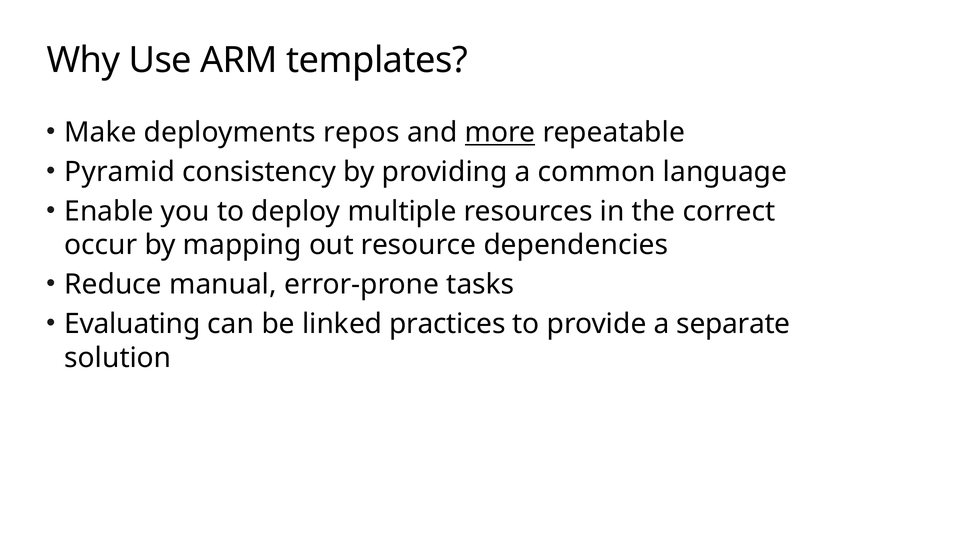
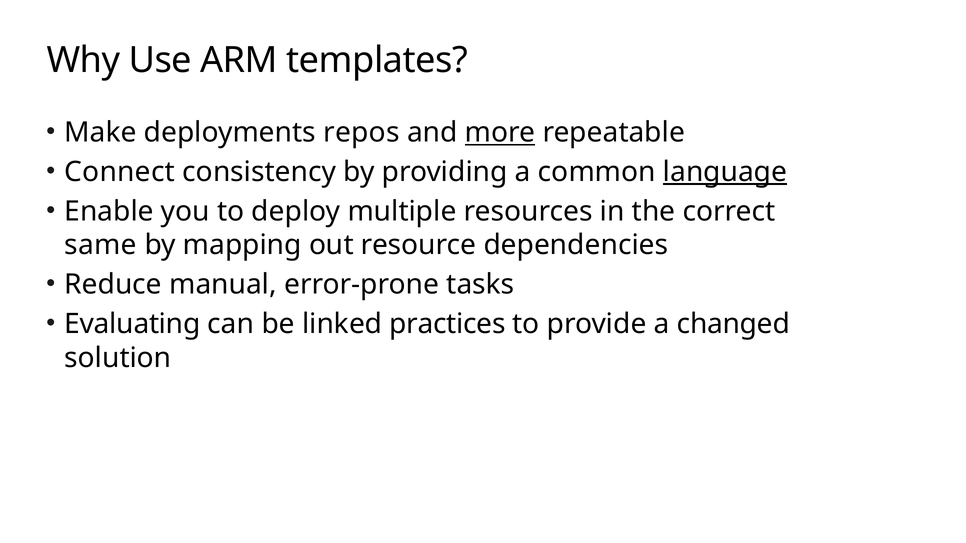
Pyramid: Pyramid -> Connect (120, 172)
language underline: none -> present (725, 172)
occur: occur -> same (101, 245)
separate: separate -> changed (733, 324)
